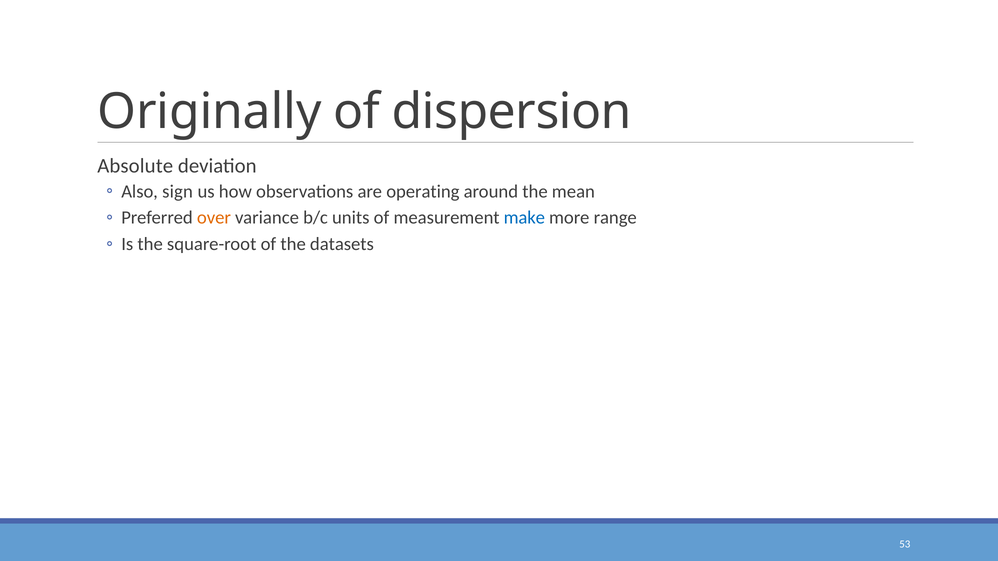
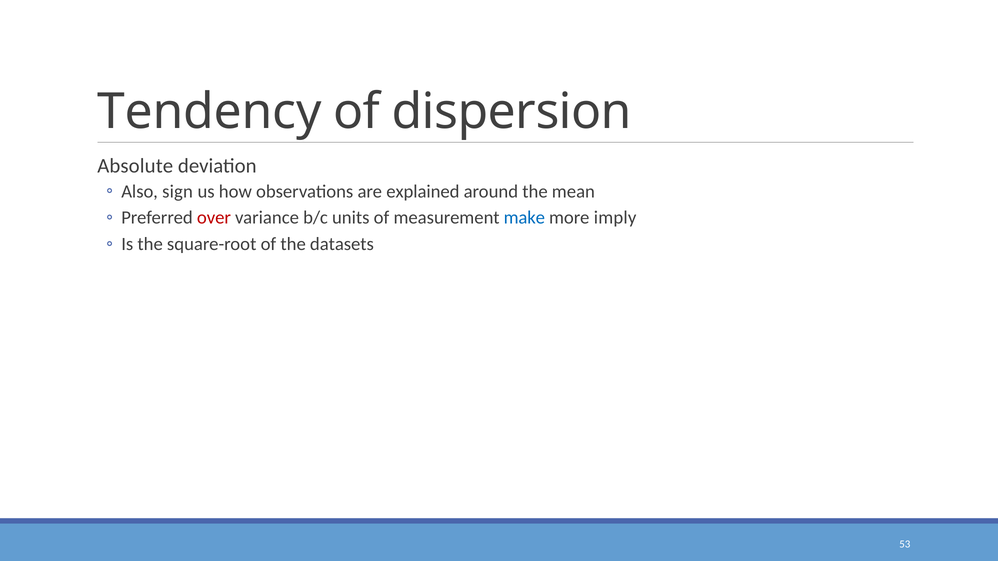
Originally: Originally -> Tendency (209, 112)
operating: operating -> explained (423, 191)
over colour: orange -> red (214, 218)
range: range -> imply (615, 218)
